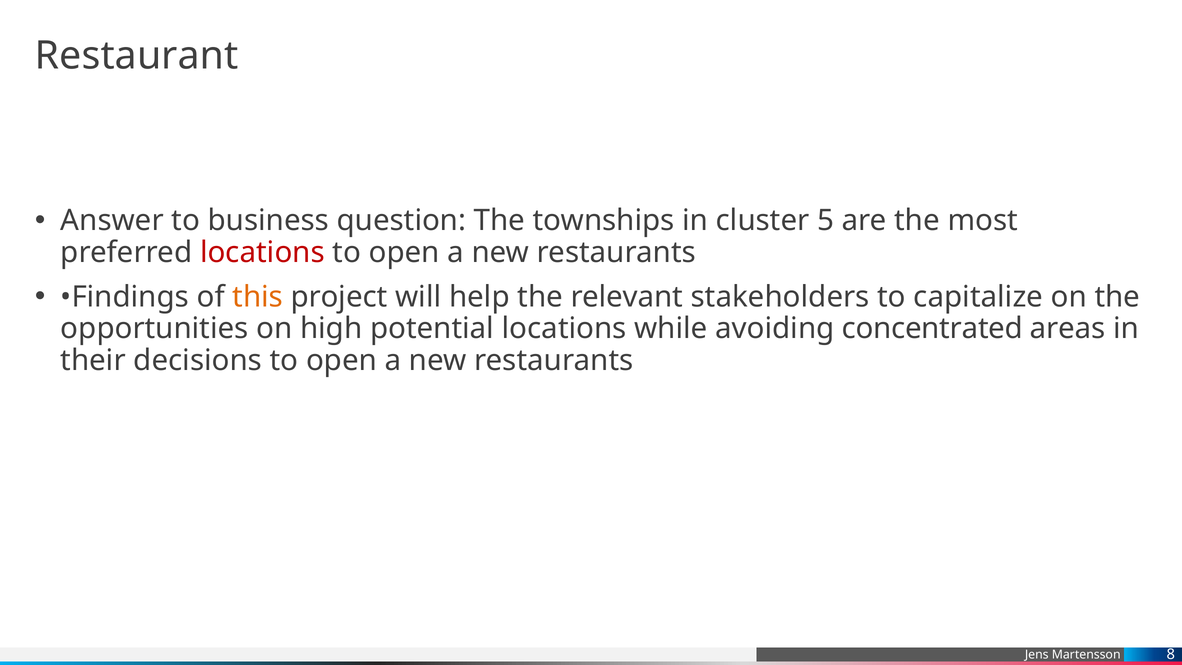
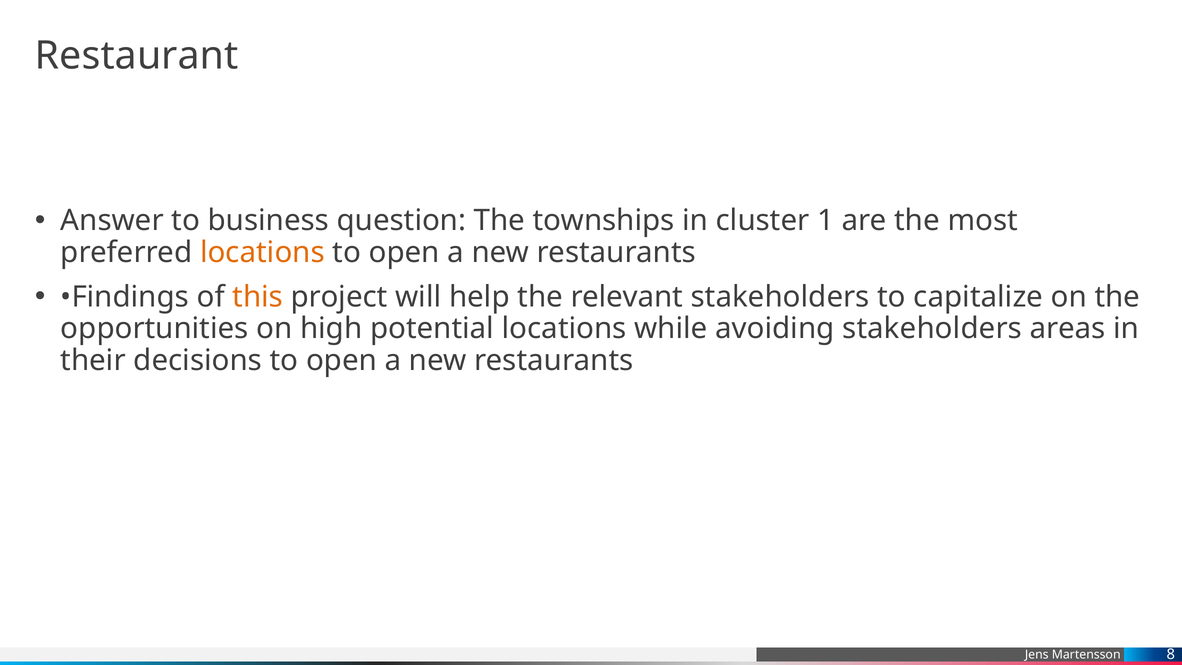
5: 5 -> 1 (826, 221)
locations colour: red -> orange (262, 253)
avoiding concentrated: concentrated -> stakeholders (932, 329)
